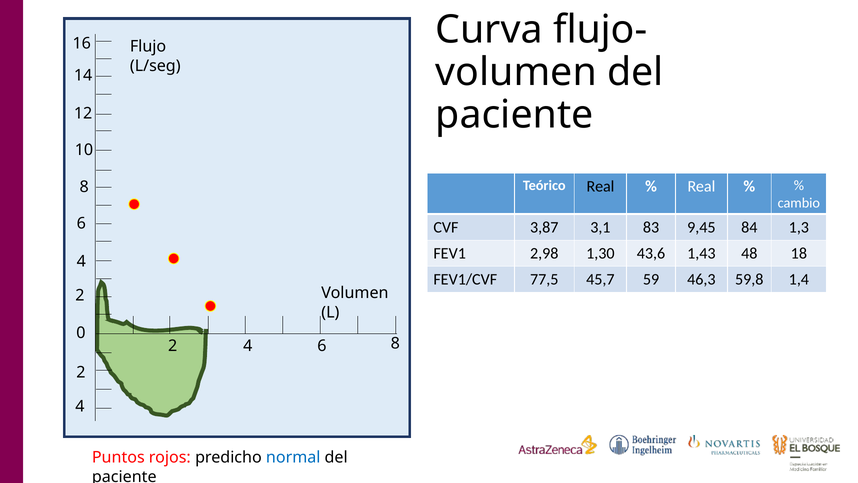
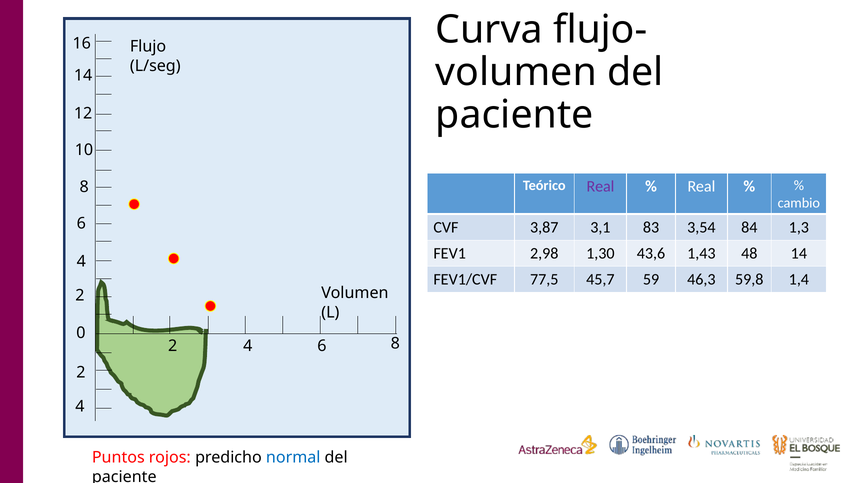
Real colour: black -> purple (600, 186)
9,45: 9,45 -> 3,54 (701, 227)
48 18: 18 -> 14 (799, 253)
